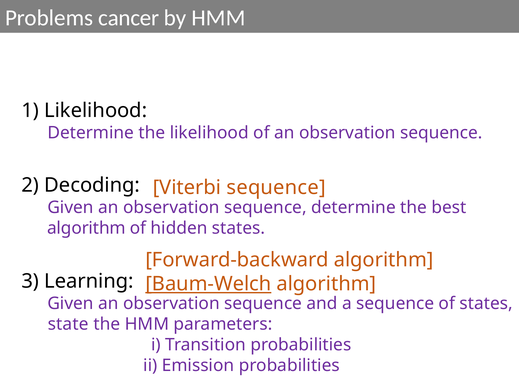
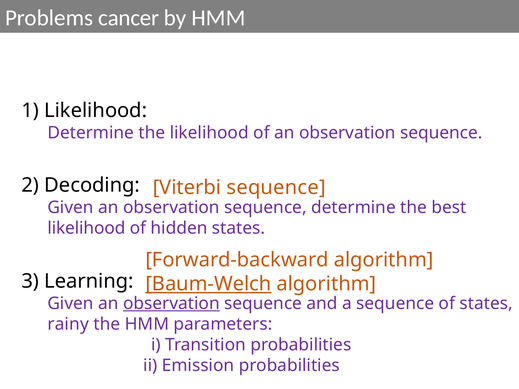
algorithm: algorithm -> likelihood (86, 228)
observation underline: none -> present (171, 304)
state: state -> rainy (68, 324)
